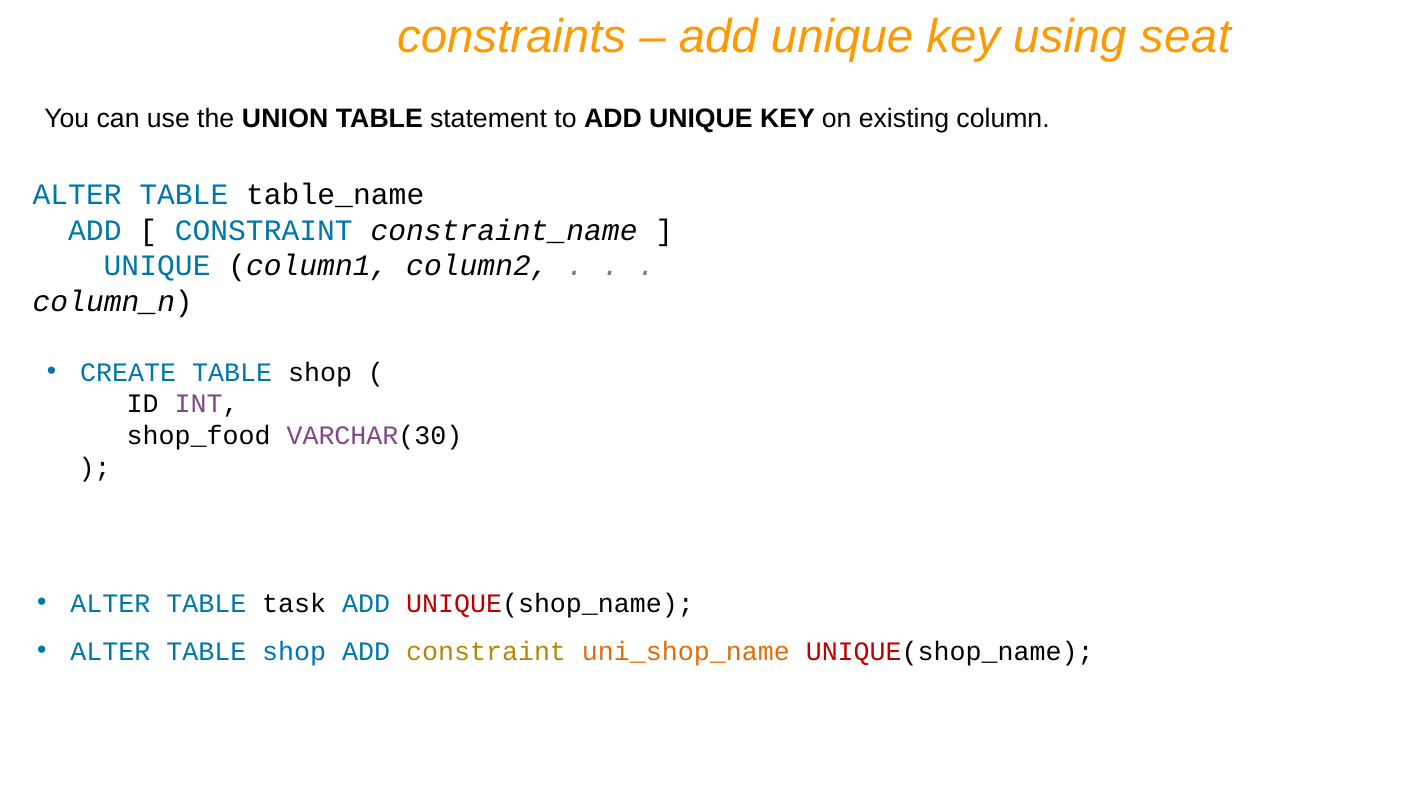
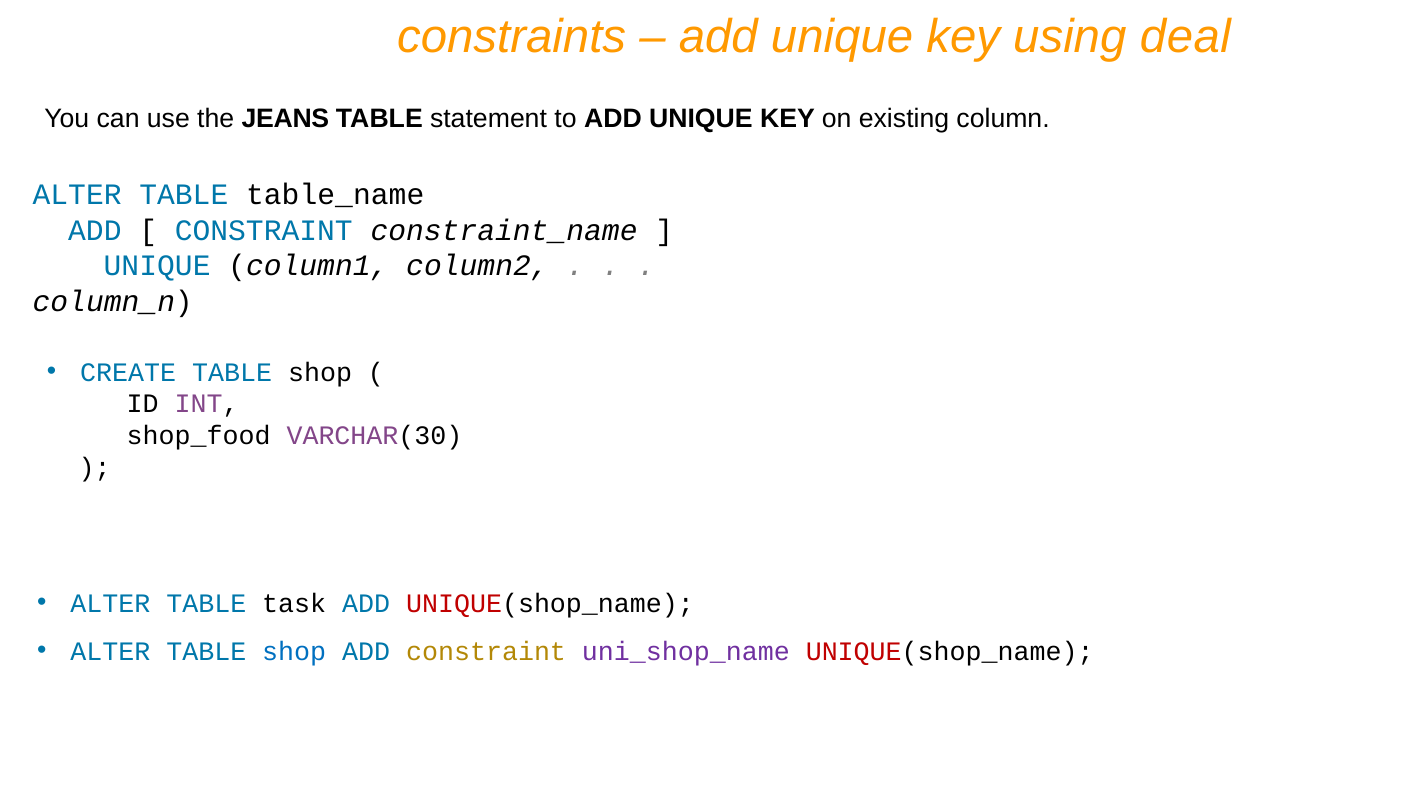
seat: seat -> deal (1185, 37)
UNION: UNION -> JEANS (285, 118)
uni_shop_name colour: orange -> purple (686, 652)
